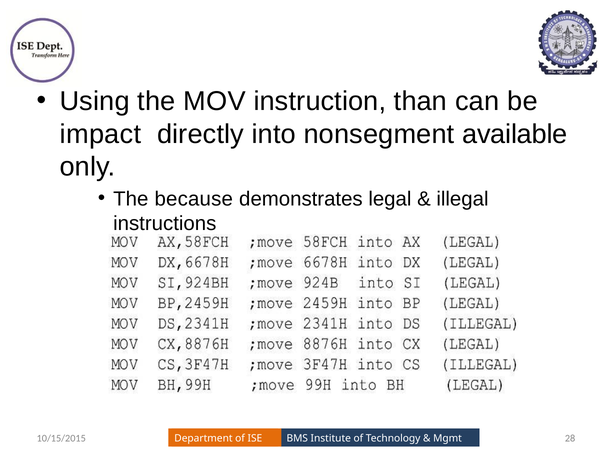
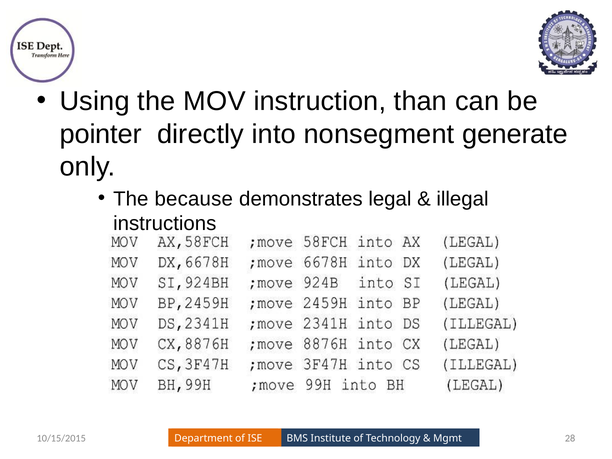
impact: impact -> pointer (101, 134)
available: available -> generate (515, 134)
